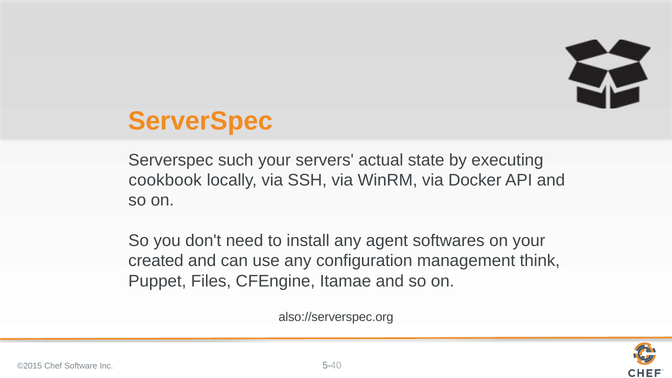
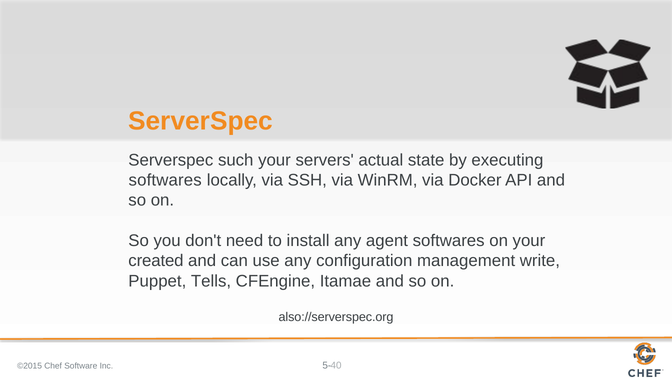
cookbook: cookbook -> softwares (165, 180)
think: think -> write (540, 261)
Files: Files -> Tells (211, 281)
